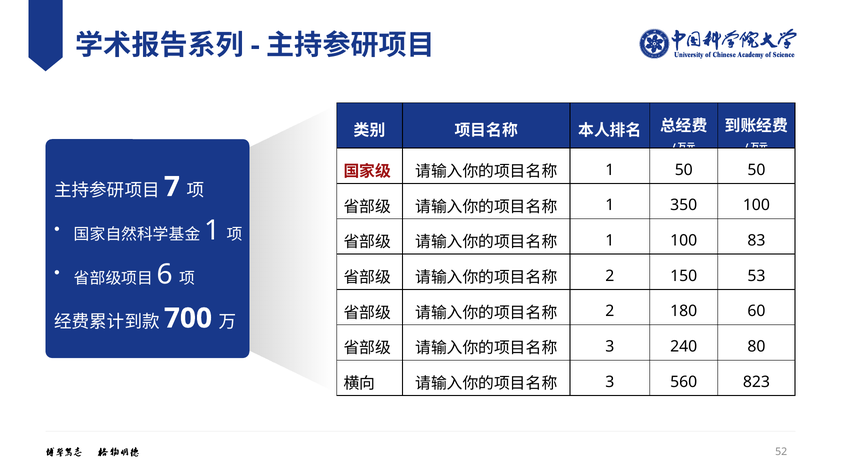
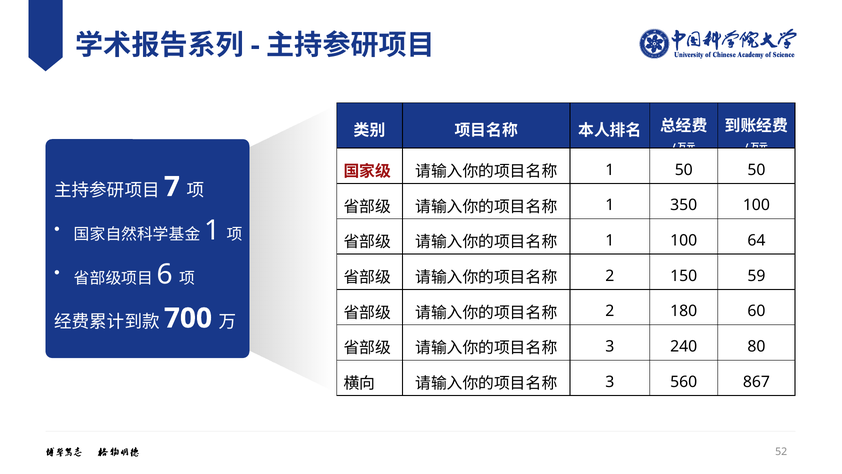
83: 83 -> 64 (756, 240)
53: 53 -> 59 (756, 276)
823: 823 -> 867 (756, 382)
